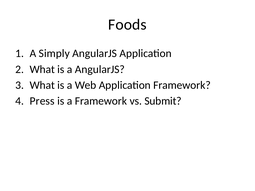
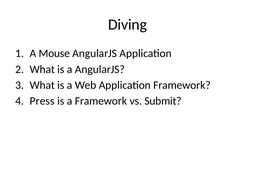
Foods: Foods -> Diving (127, 25)
Simply: Simply -> Mouse (54, 54)
